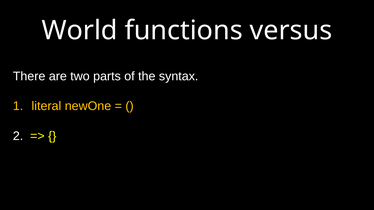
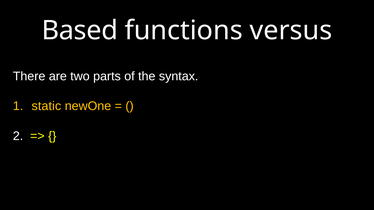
World: World -> Based (80, 31)
literal: literal -> static (46, 106)
